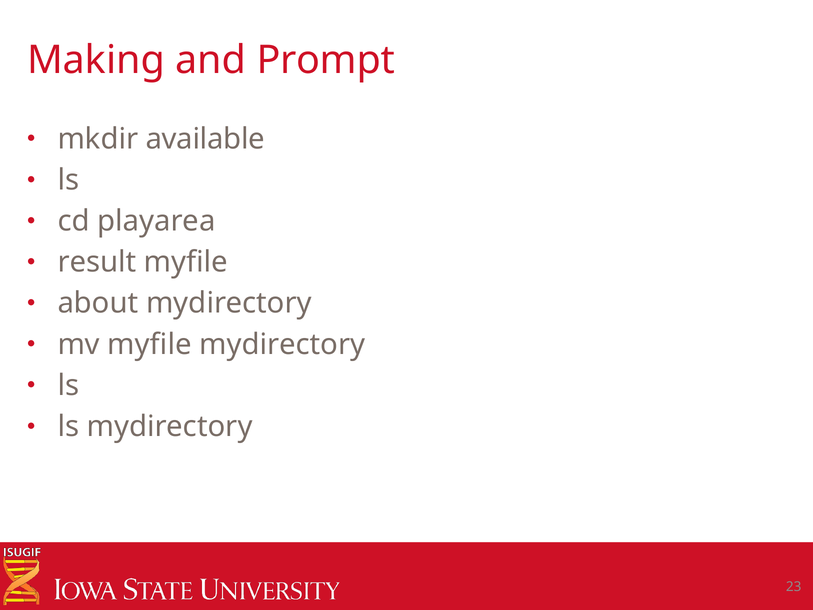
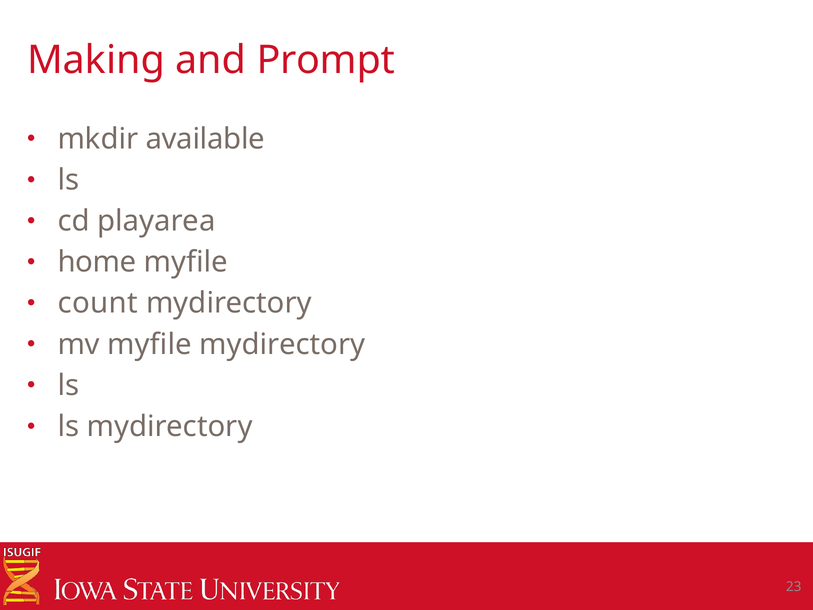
result: result -> home (97, 262)
about: about -> count (98, 303)
